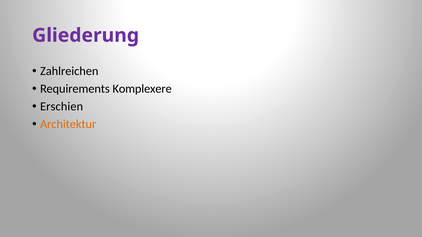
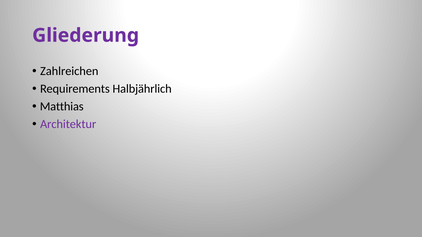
Komplexere: Komplexere -> Halbjährlich (142, 89)
Erschien: Erschien -> Matthias (62, 107)
Architektur colour: orange -> purple (68, 124)
